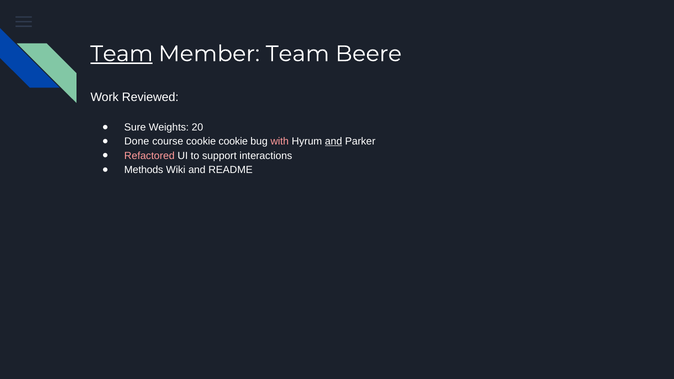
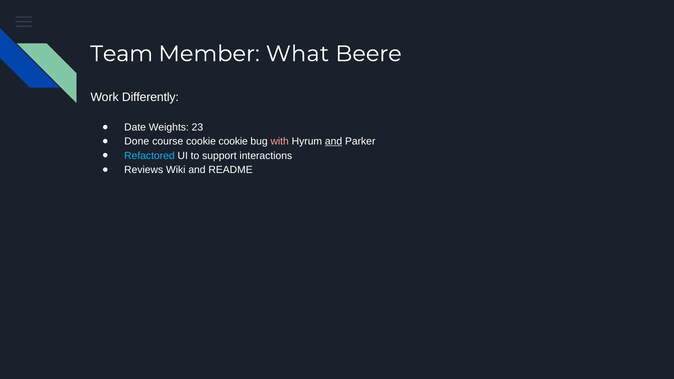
Team underline: present -> none (122, 54)
Member Team: Team -> What (297, 54)
Reviewed: Reviewed -> Differently (150, 97)
Sure: Sure -> Date (135, 127)
20: 20 -> 23 (197, 127)
Refactored colour: pink -> light blue (149, 156)
Methods: Methods -> Reviews (144, 170)
